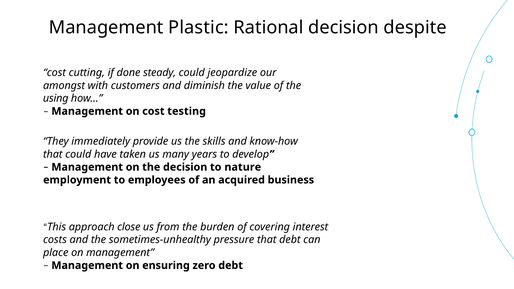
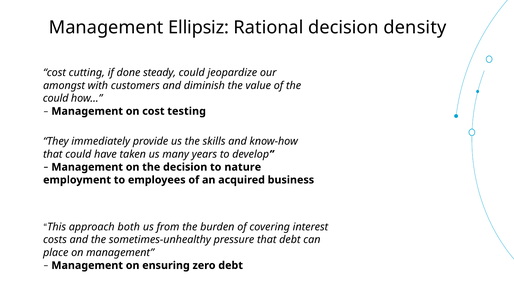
Plastic: Plastic -> Ellipsiz (199, 28)
despite: despite -> density (415, 28)
using: using -> could (56, 98)
close: close -> both (129, 227)
